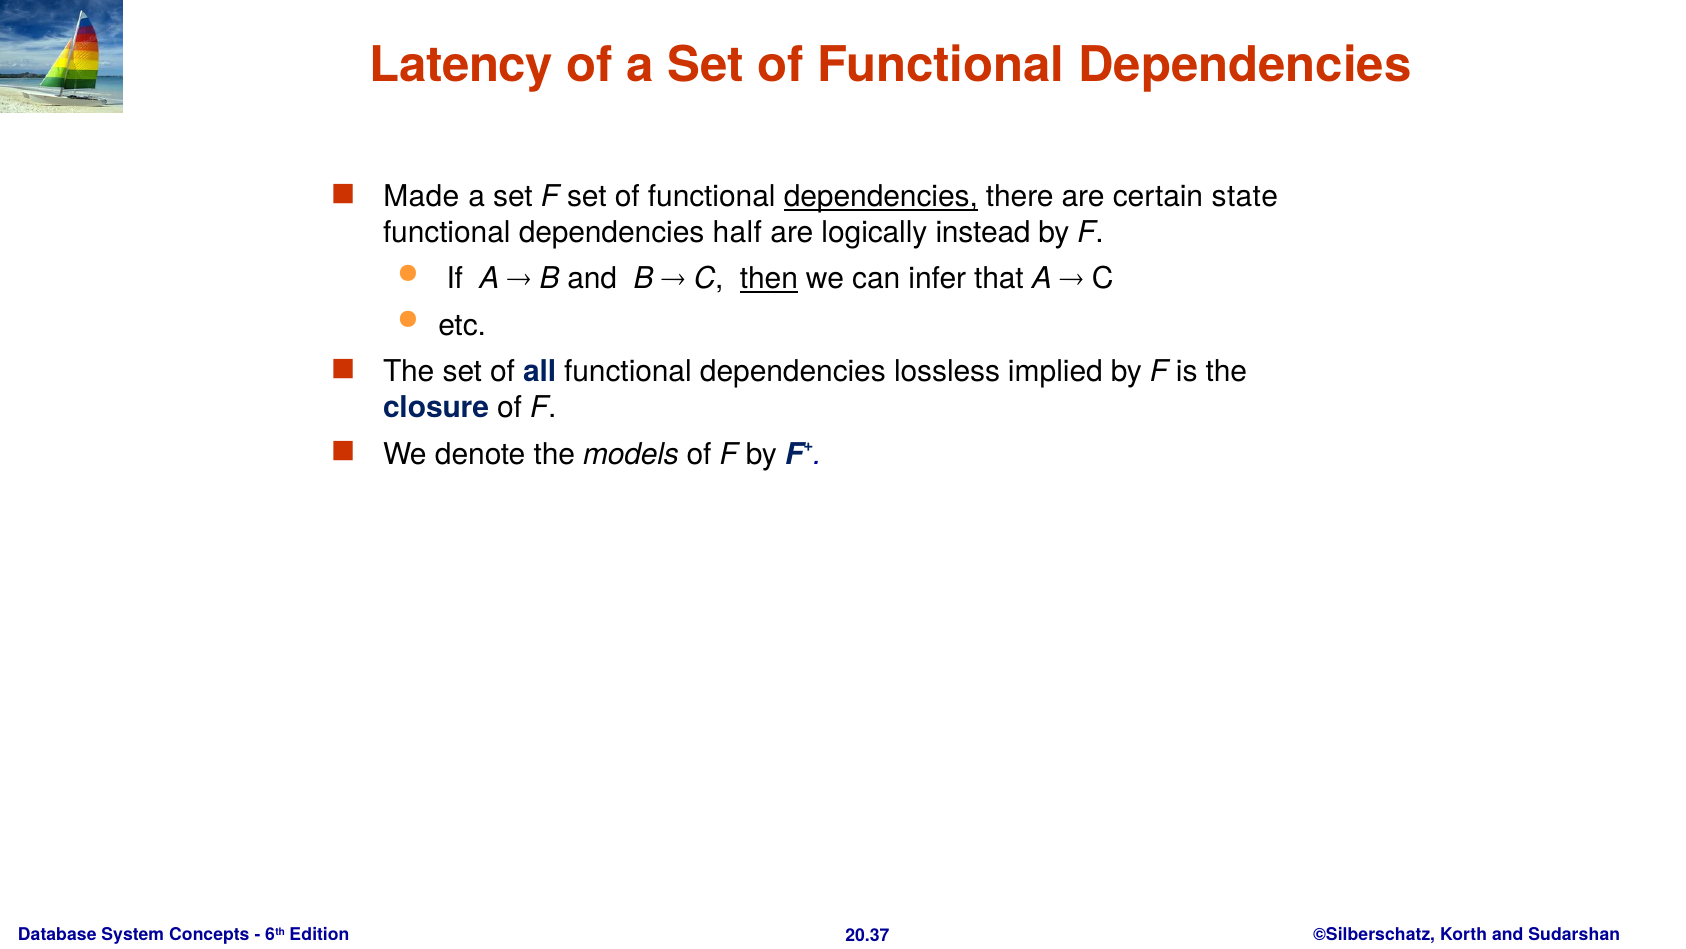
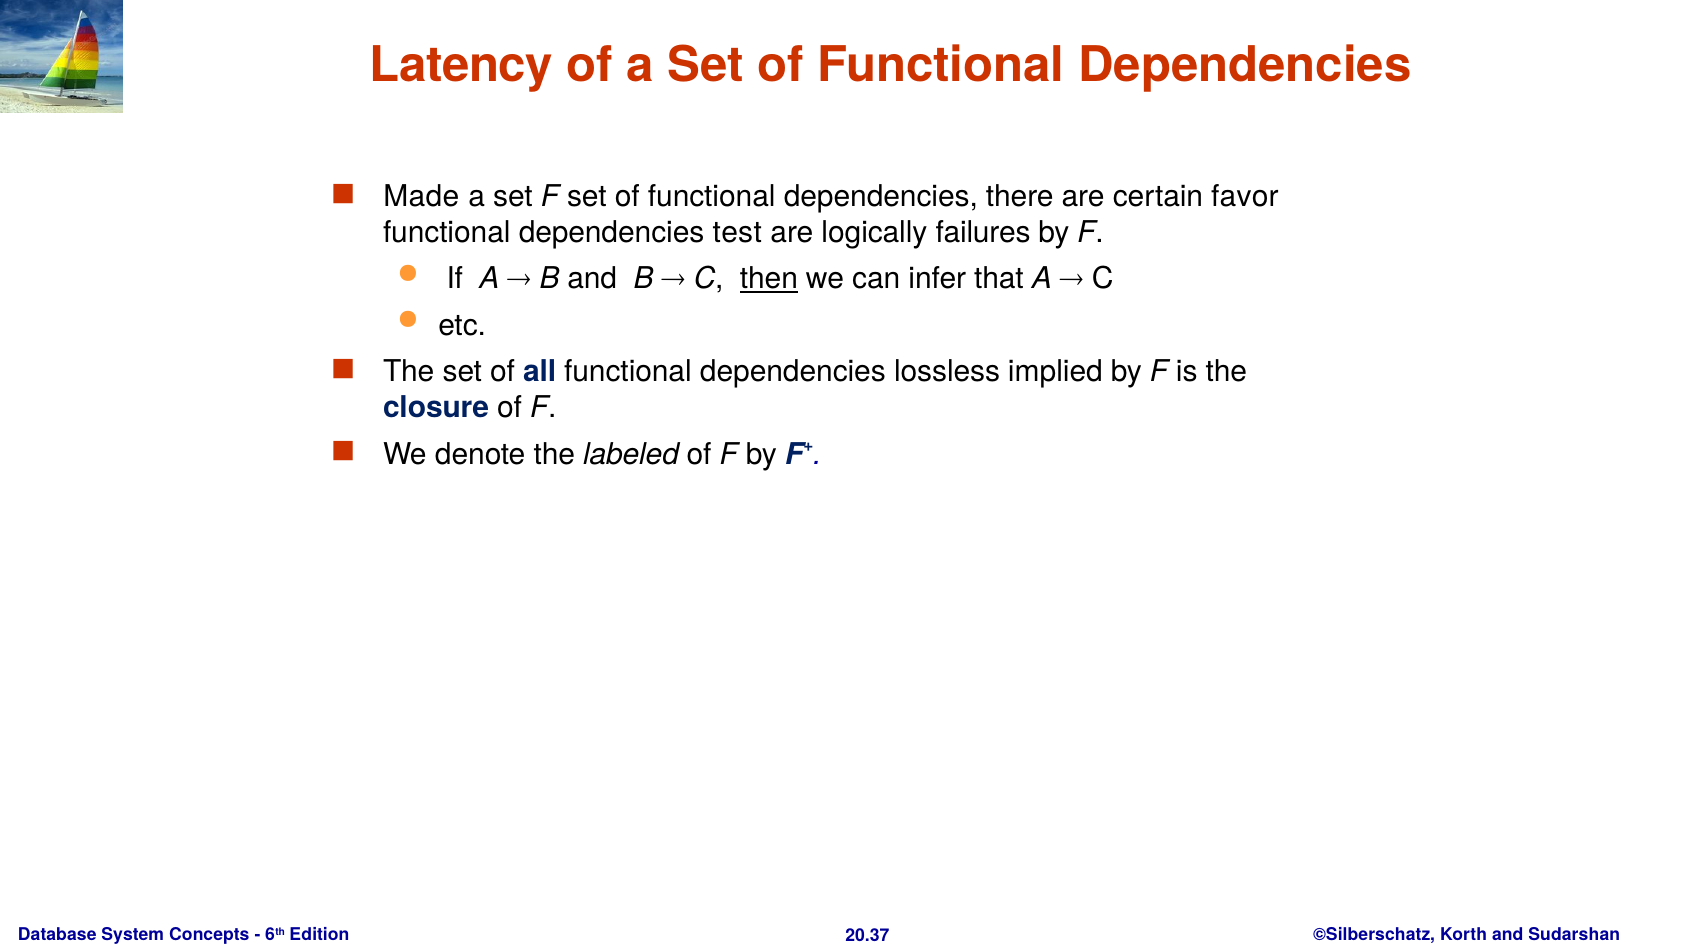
dependencies underline: present -> none (881, 197)
state: state -> favor (1245, 197)
half: half -> test (737, 233)
instead: instead -> failures (983, 233)
models: models -> labeled (631, 454)
